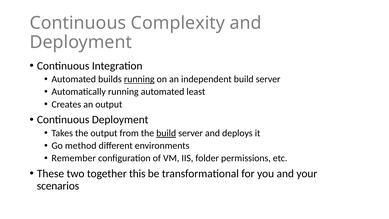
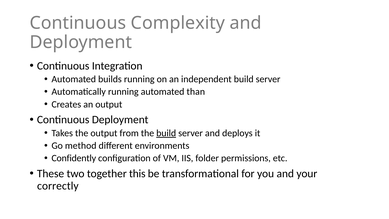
running underline: present -> none (139, 79)
least: least -> than (196, 92)
Remember: Remember -> Confidently (74, 158)
scenarios: scenarios -> correctly (58, 186)
